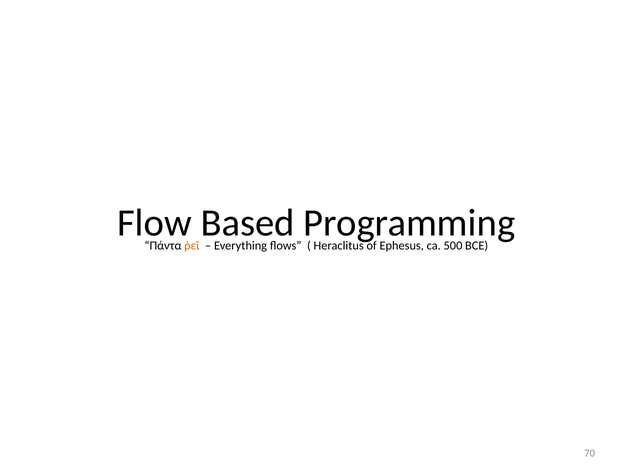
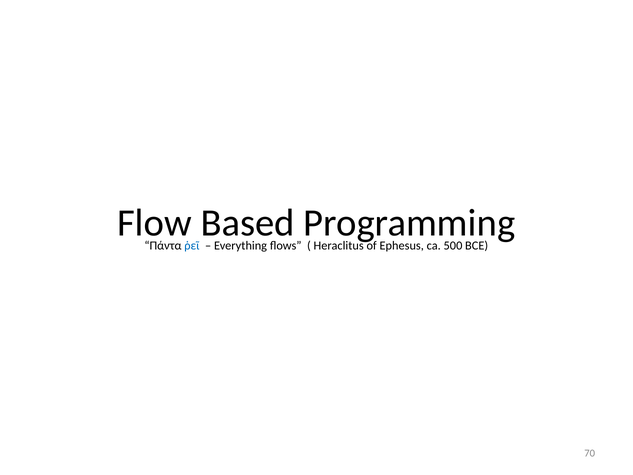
ῥεῖ colour: orange -> blue (192, 246)
